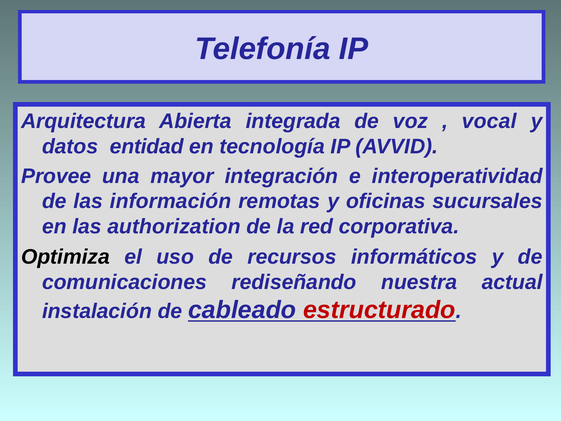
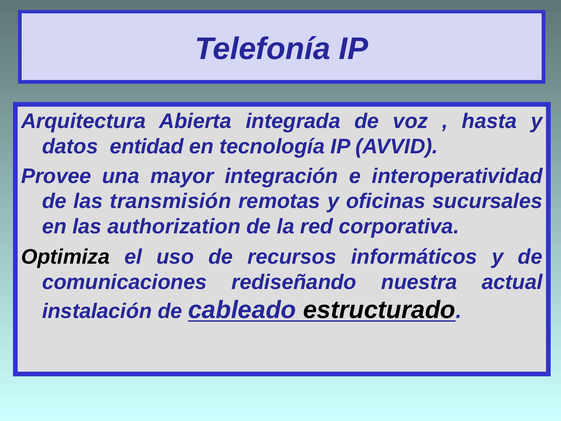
vocal: vocal -> hasta (489, 121)
información: información -> transmisión (171, 201)
estructurado colour: red -> black (379, 310)
